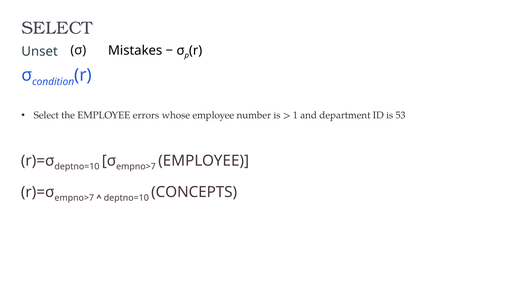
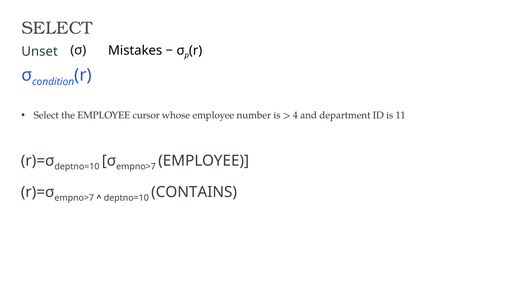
errors: errors -> cursor (146, 115)
1: 1 -> 4 (295, 115)
53: 53 -> 11 (401, 115)
CONCEPTS: CONCEPTS -> CONTAINS (194, 192)
